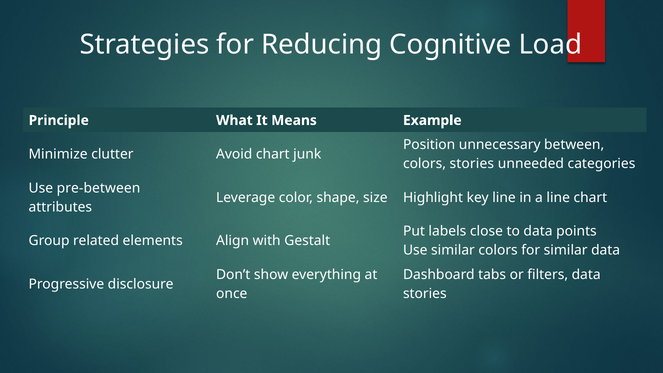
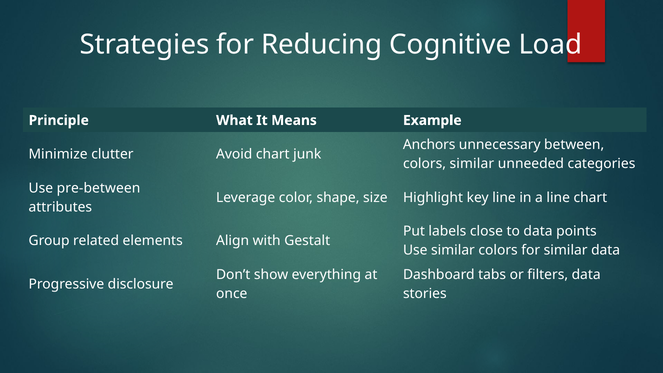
Position: Position -> Anchors (429, 145)
colors stories: stories -> similar (472, 164)
